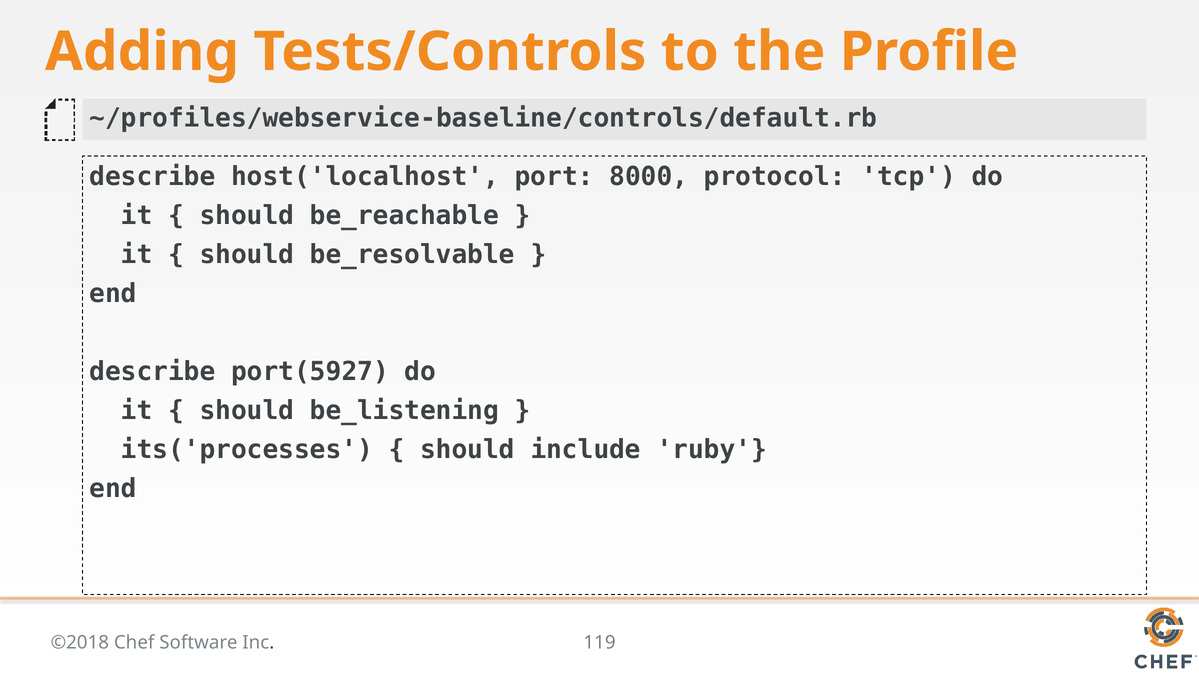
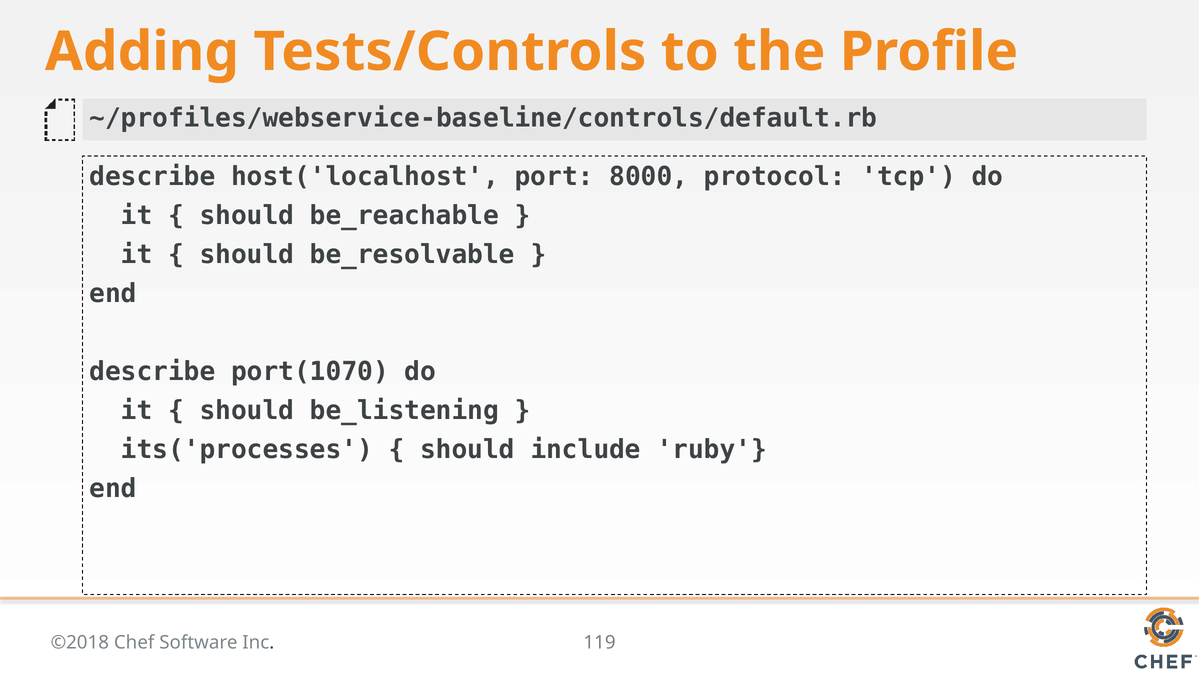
port(5927: port(5927 -> port(1070 (310, 372)
